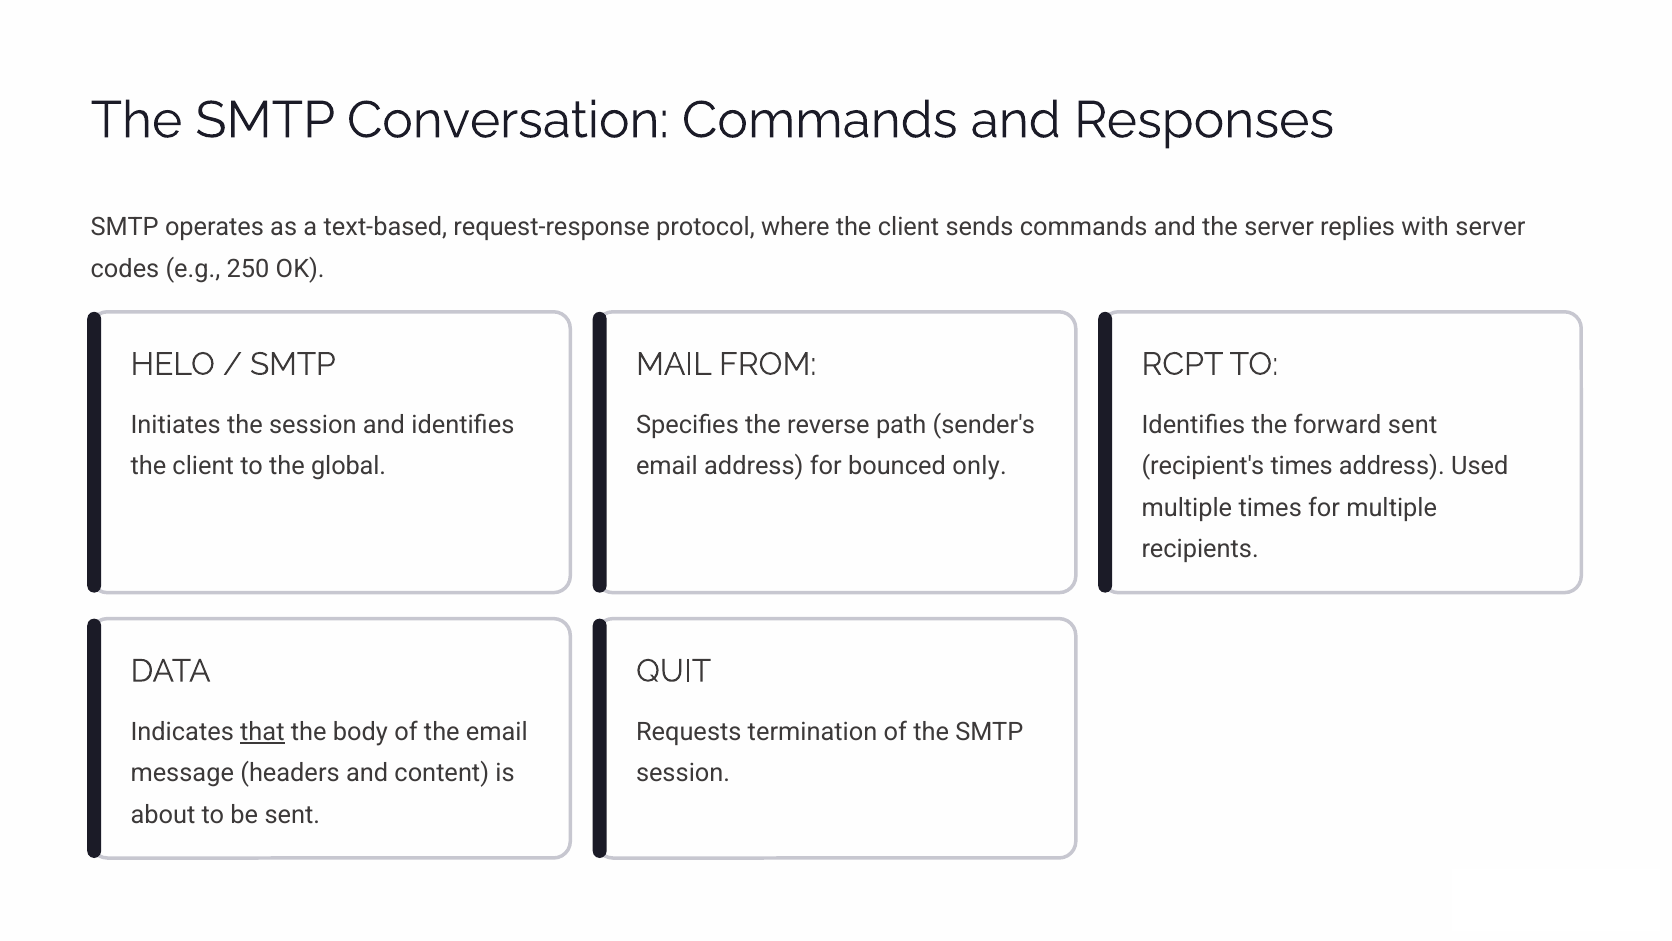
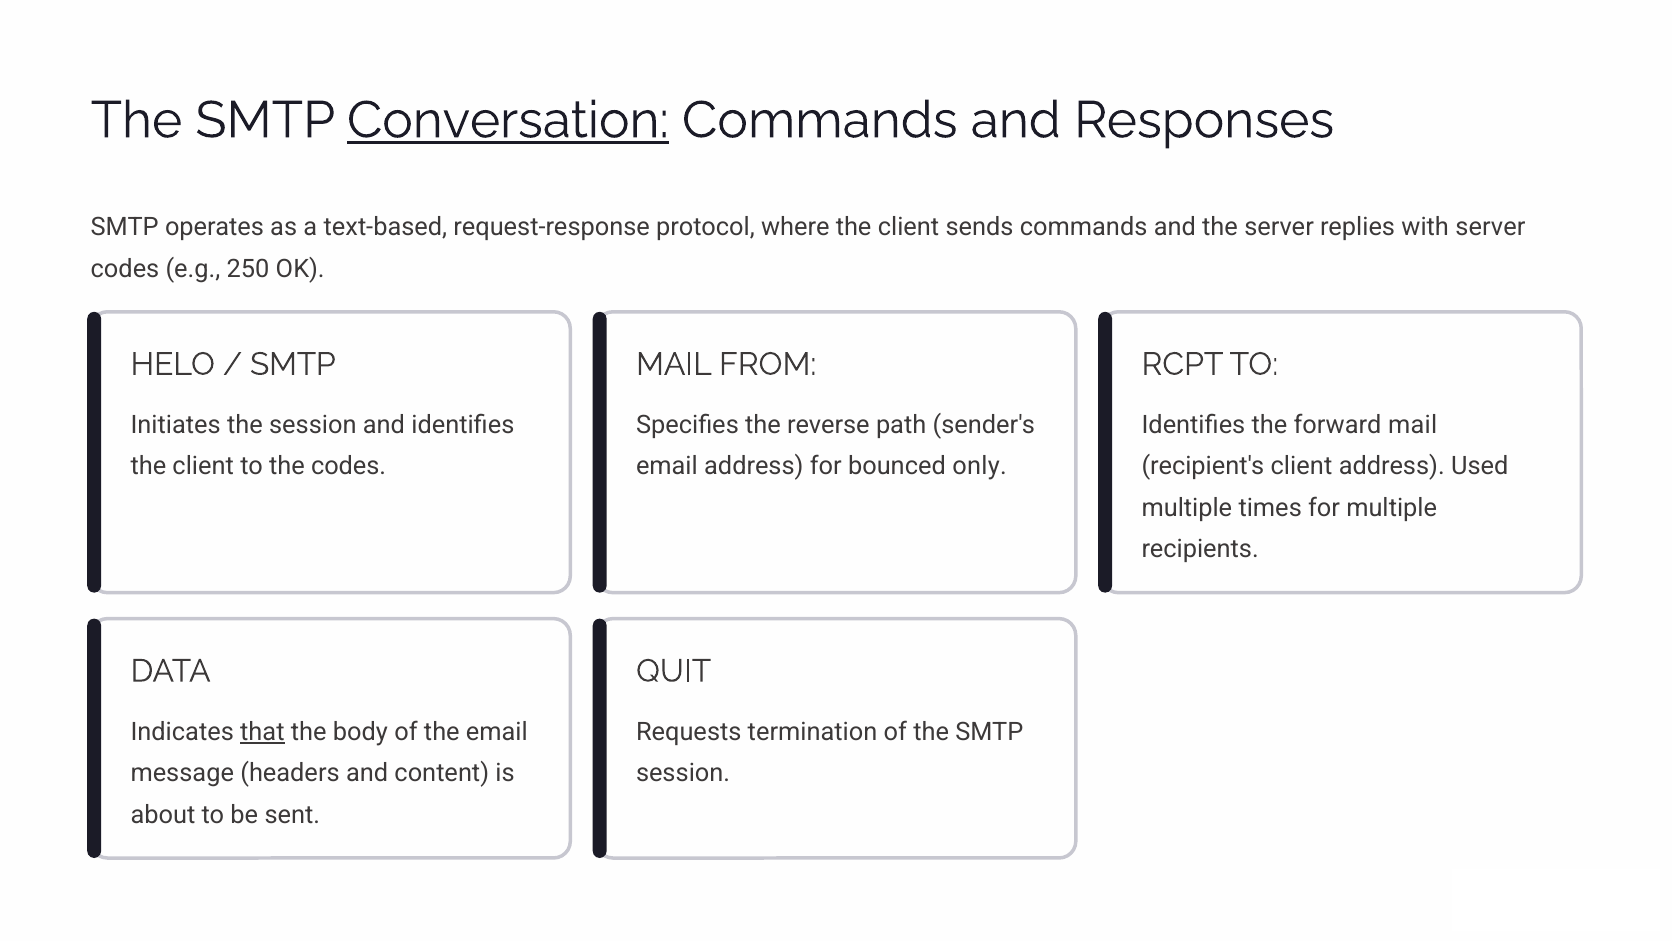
Conversation underline: none -> present (508, 120)
forward sent: sent -> mail (1413, 425)
the global: global -> codes (349, 466)
recipient's times: times -> client (1301, 466)
